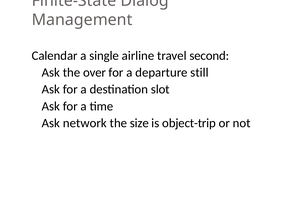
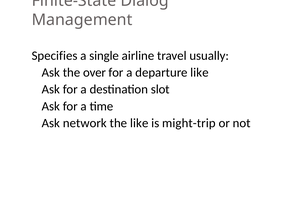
Calendar: Calendar -> Specifies (55, 56)
second: second -> usually (209, 56)
departure still: still -> like (200, 72)
the size: size -> like (139, 123)
object-trip: object-trip -> might-trip (189, 123)
